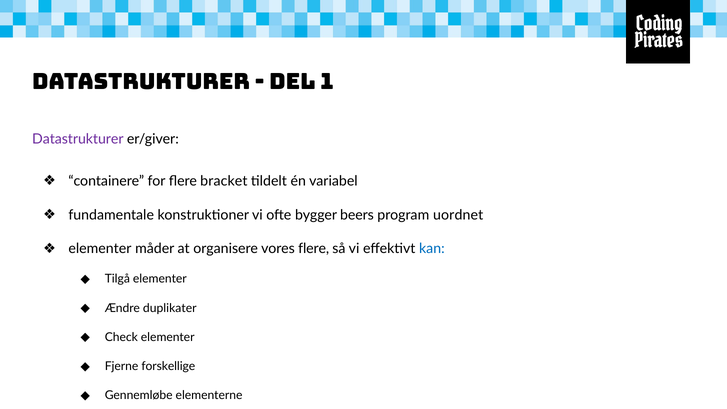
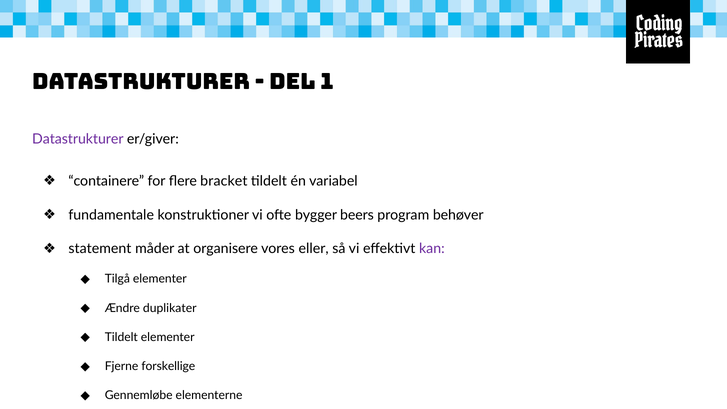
uordnet: uordnet -> behøver (458, 215)
elementer: elementer -> statement (100, 249)
vores flere: flere -> eller (314, 249)
kan colour: blue -> purple (432, 249)
Check: Check -> Tildelt (121, 337)
